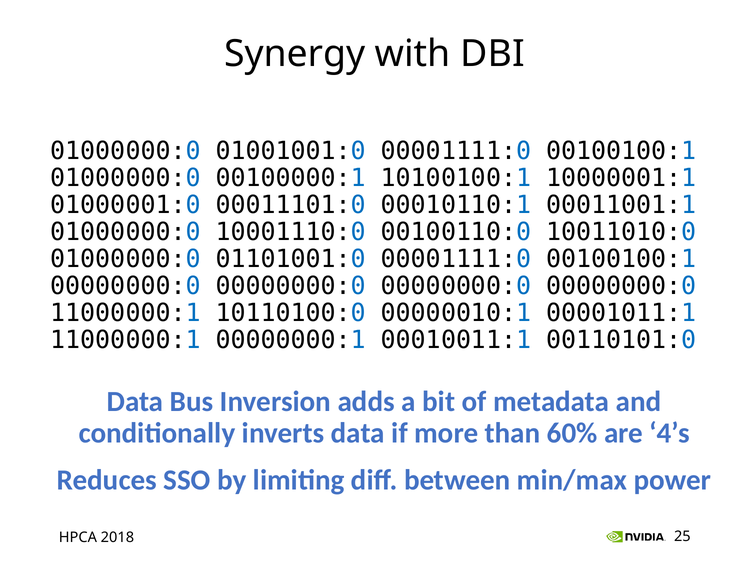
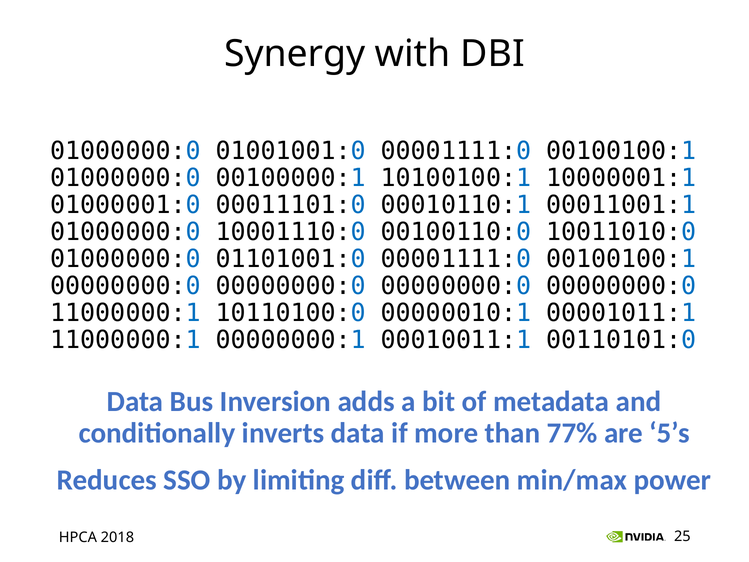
60%: 60% -> 77% (572, 433)
4’s: 4’s -> 5’s (670, 433)
